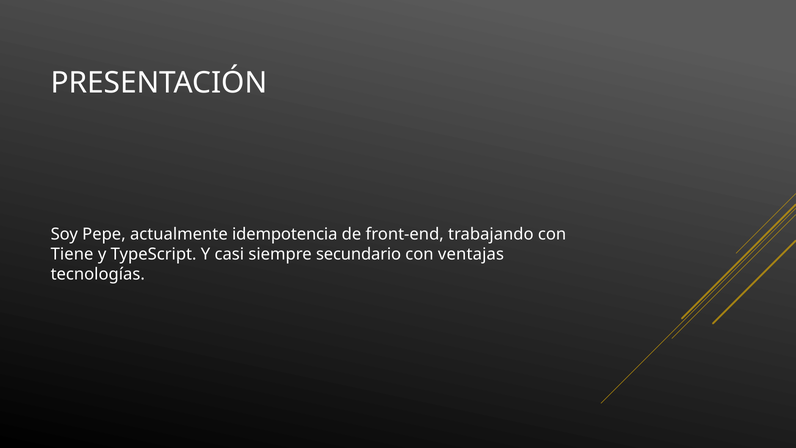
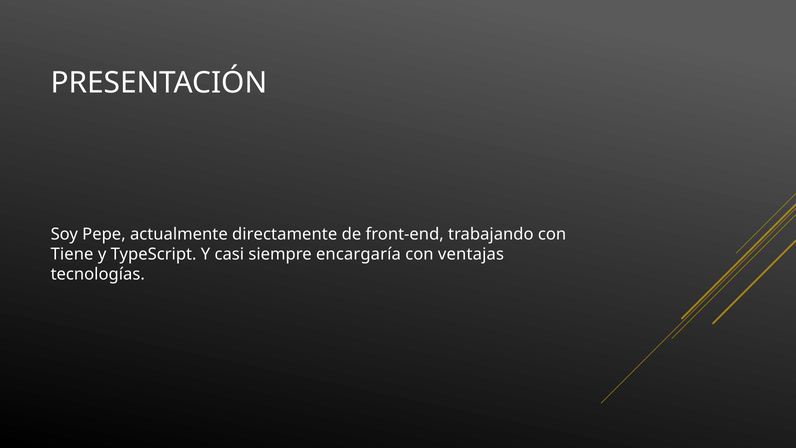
idempotencia: idempotencia -> directamente (285, 234)
secundario: secundario -> encargaría (358, 254)
